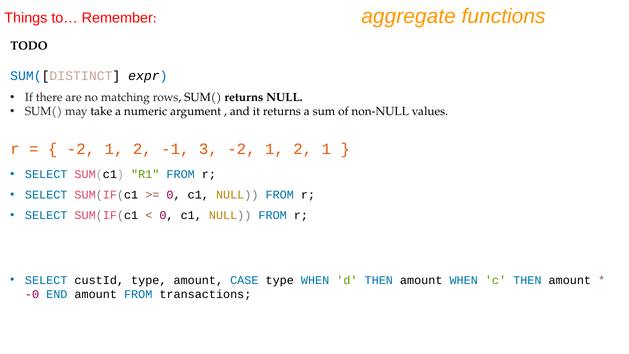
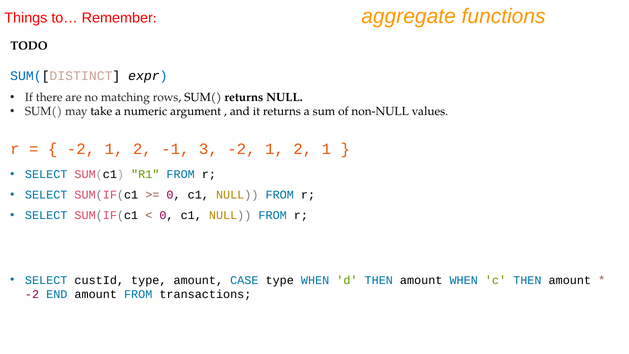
-0: -0 -> -2 (32, 294)
